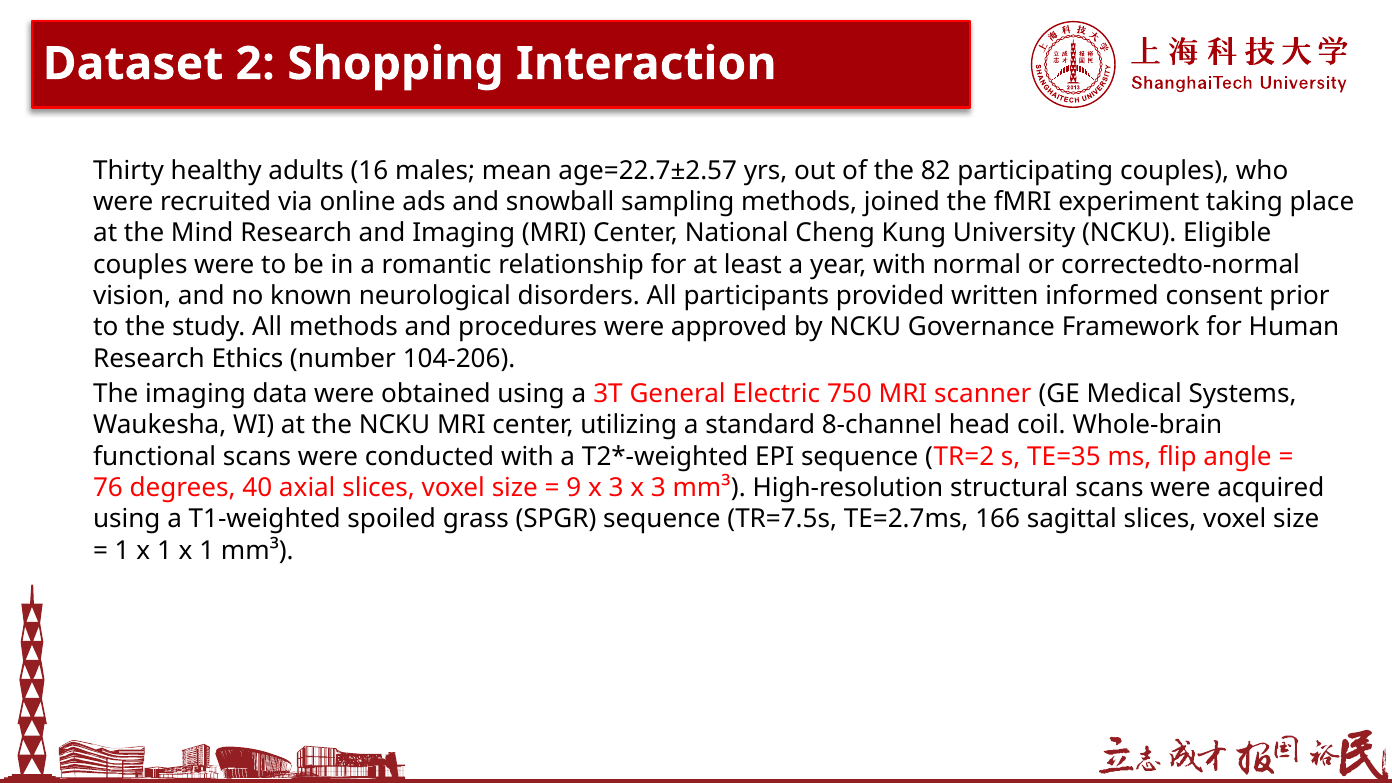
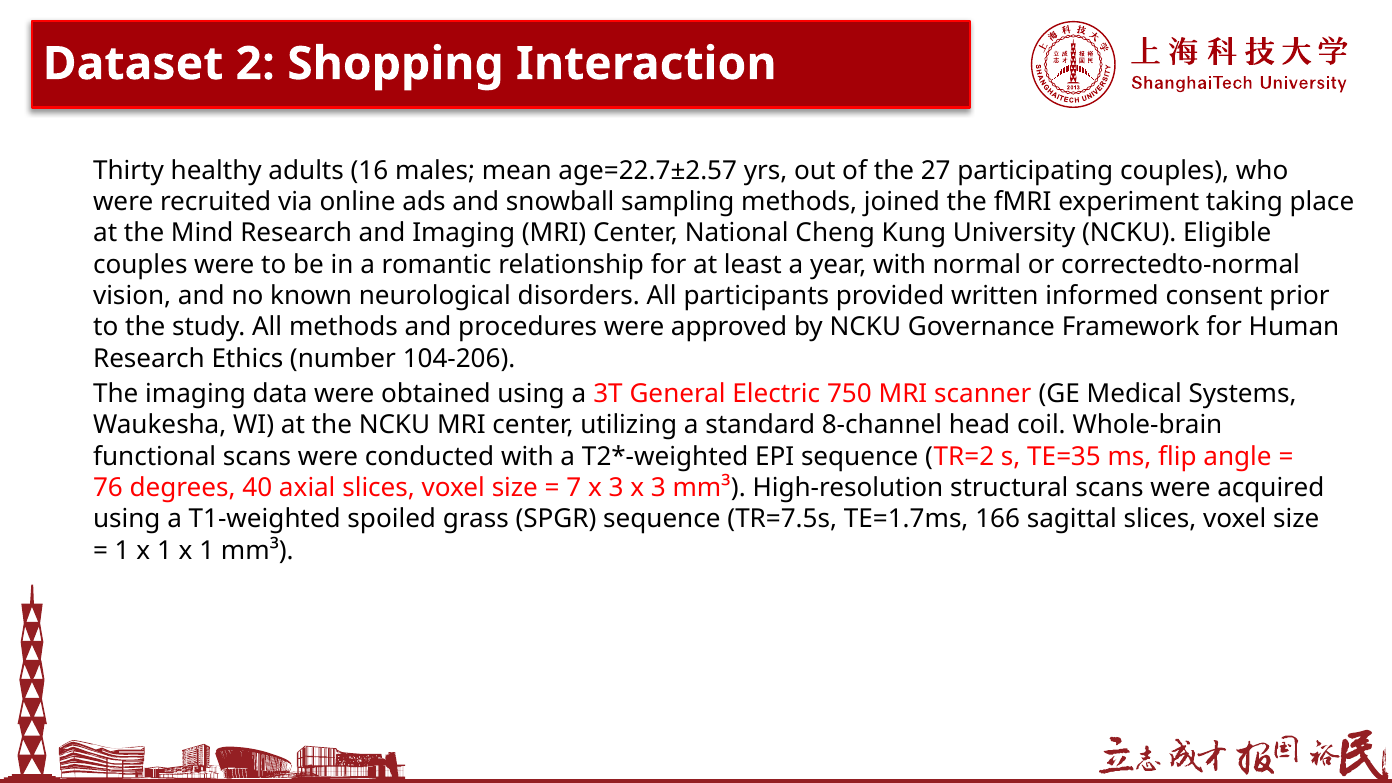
82: 82 -> 27 (936, 171)
9: 9 -> 7 (574, 488)
TE=2.7ms: TE=2.7ms -> TE=1.7ms (906, 519)
